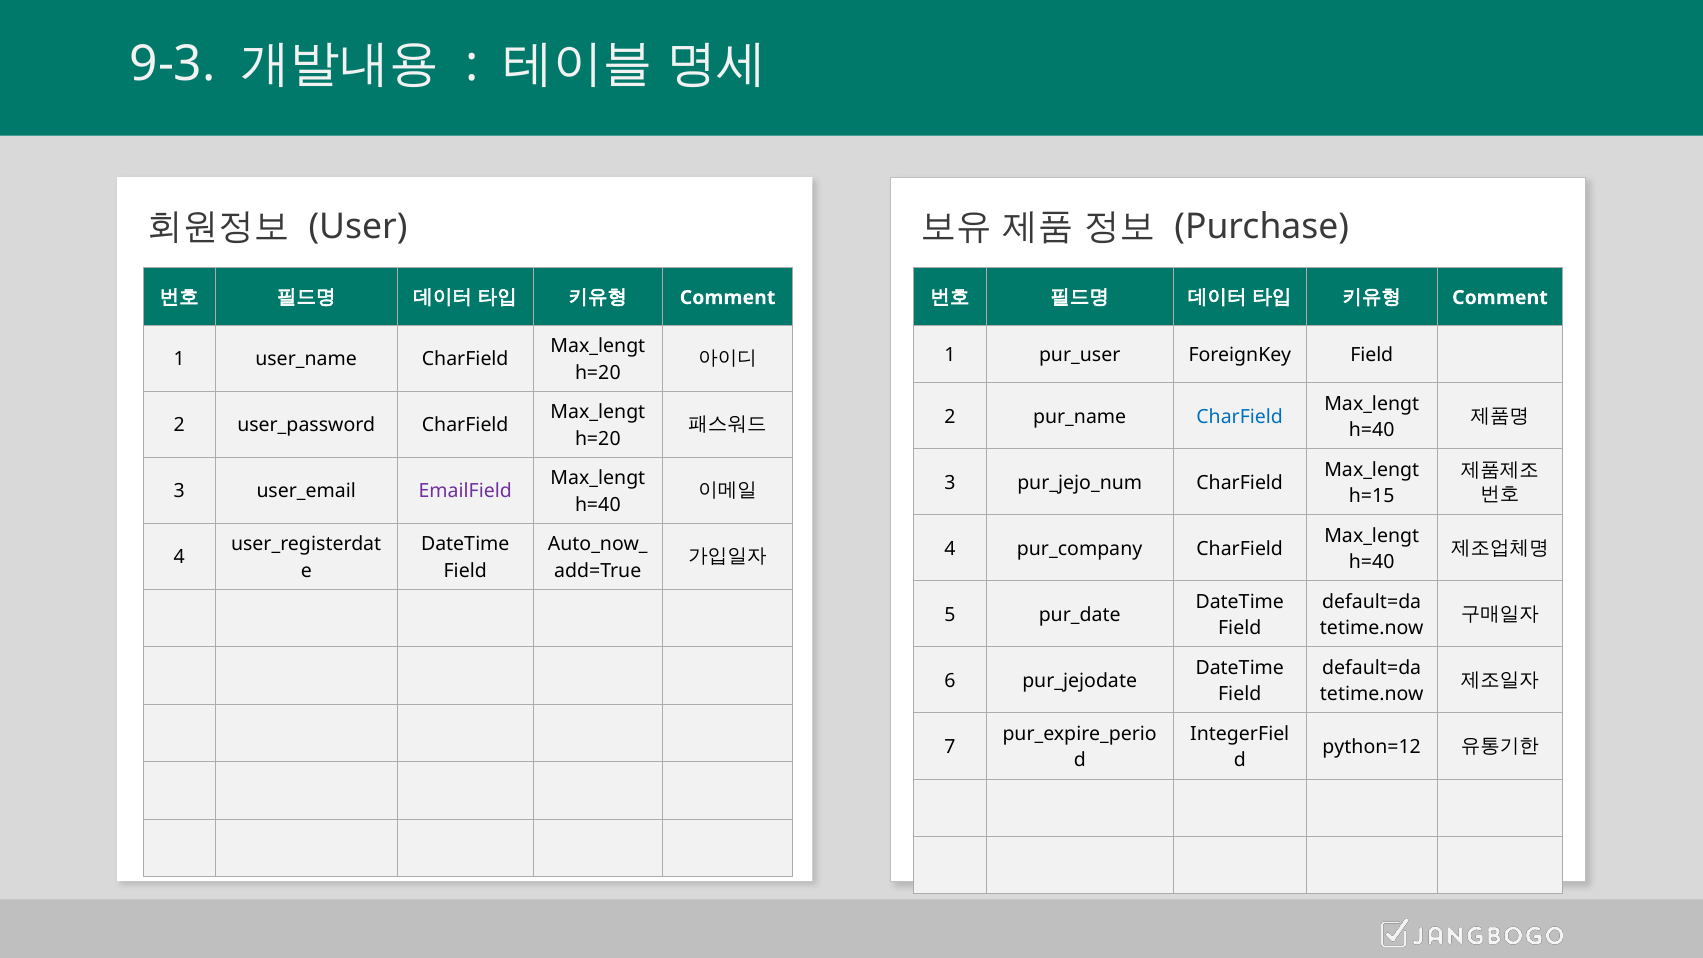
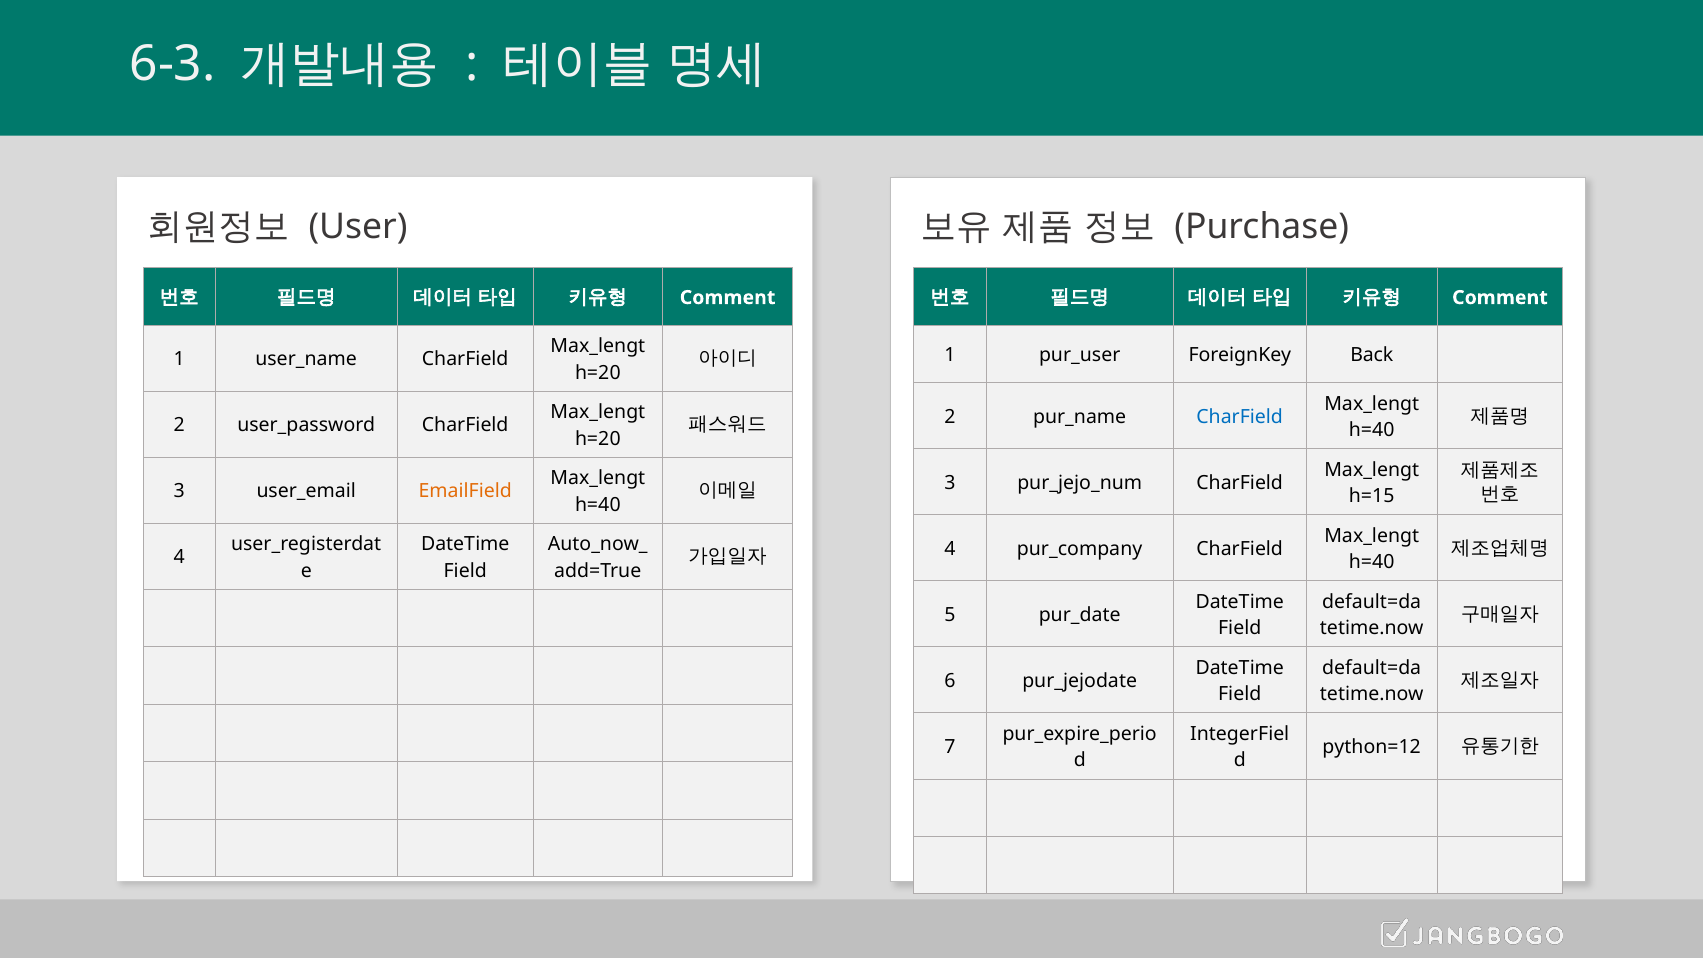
9-3: 9-3 -> 6-3 (173, 64)
ForeignKey Field: Field -> Back (1372, 355)
EmailField colour: purple -> orange (465, 491)
